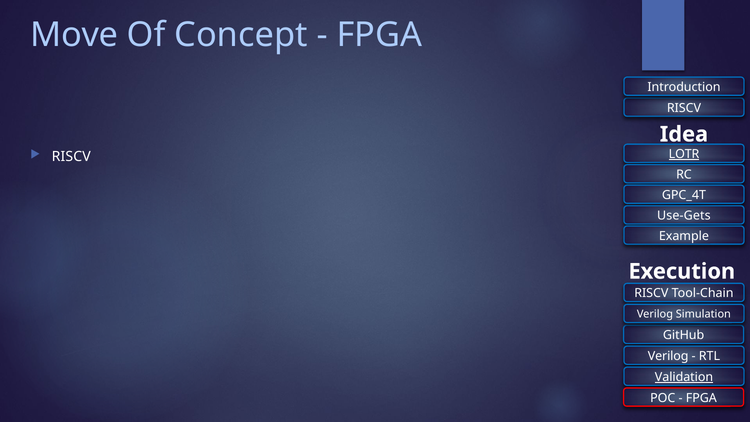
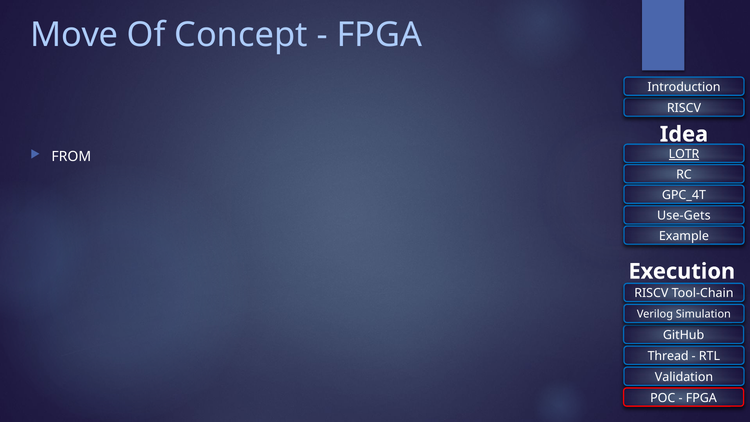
RISCV: RISCV -> FROM (71, 156)
Verilog: Verilog -> Thread (668, 356)
Validation underline: present -> none (684, 377)
